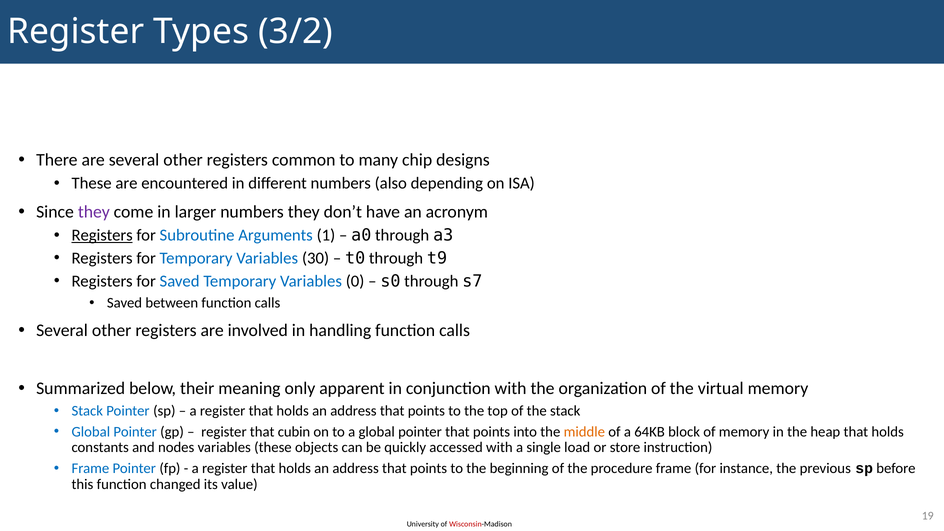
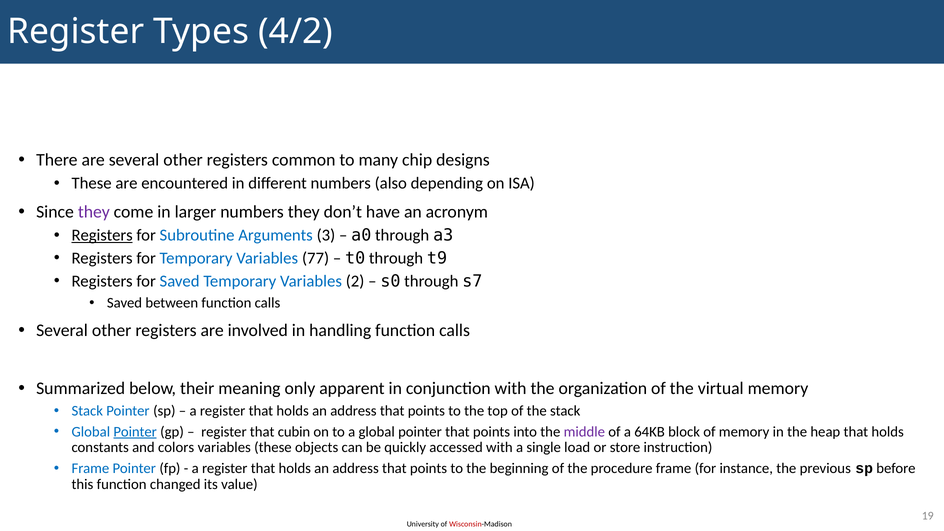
3/2: 3/2 -> 4/2 (296, 32)
1: 1 -> 3 (326, 235)
30: 30 -> 77 (316, 258)
0: 0 -> 2 (355, 281)
Pointer underline: none -> present (135, 432)
middle colour: orange -> purple (584, 432)
nodes: nodes -> colors (176, 448)
